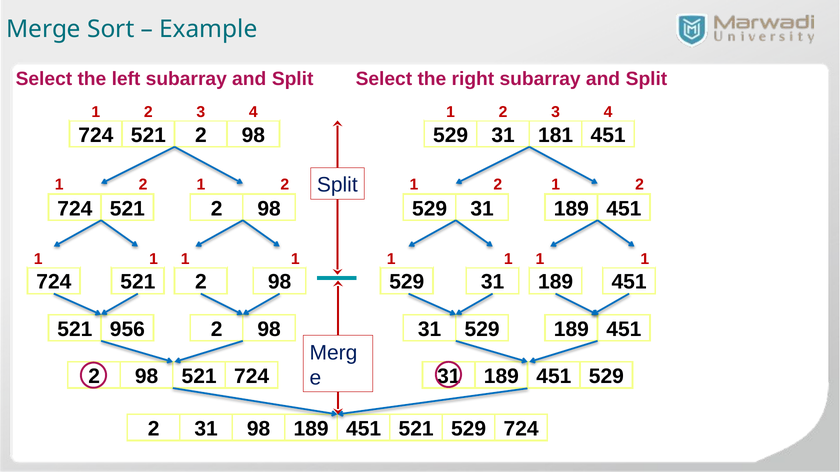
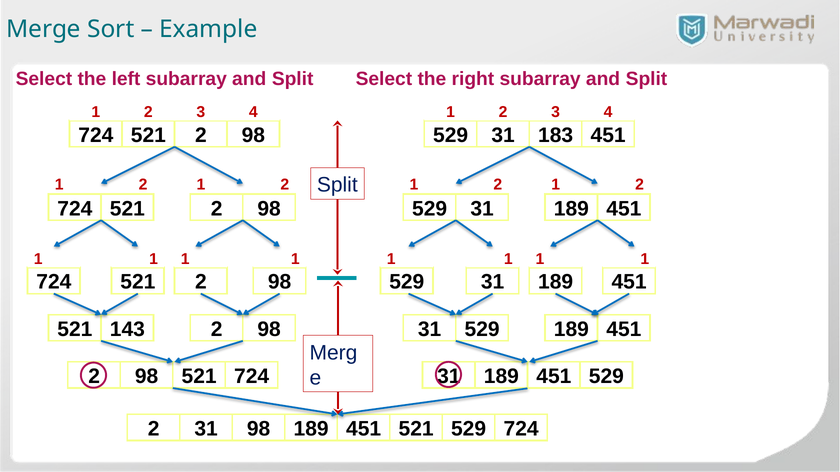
181: 181 -> 183 (556, 135)
956: 956 -> 143 (127, 330)
